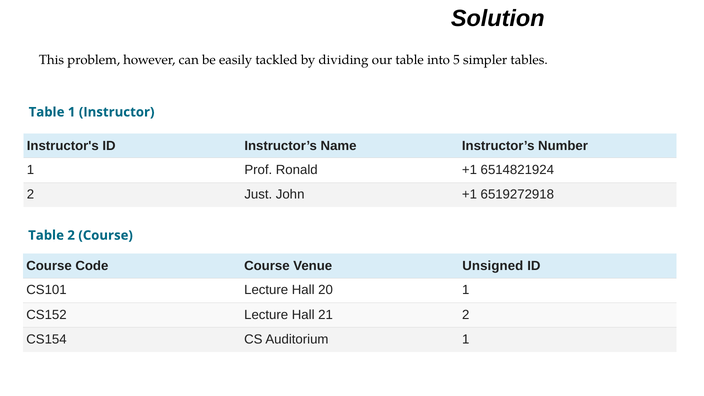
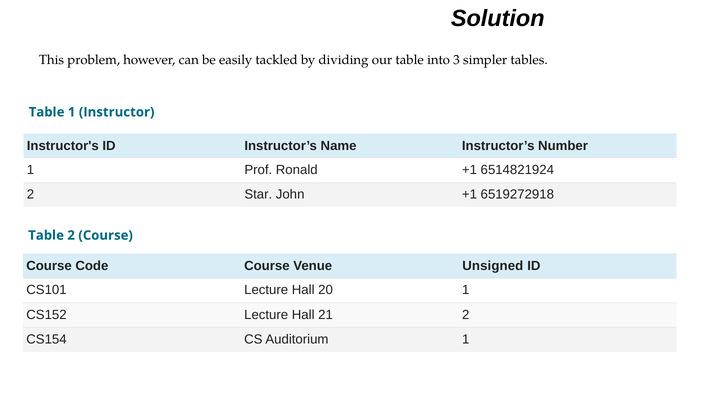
5: 5 -> 3 (457, 60)
Just: Just -> Star (258, 195)
